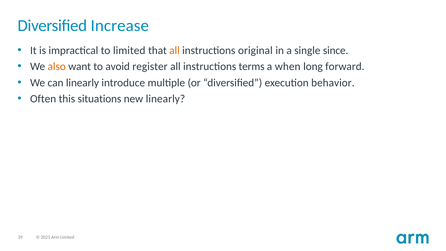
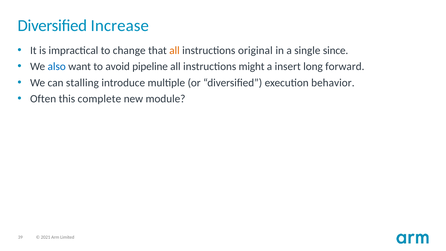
to limited: limited -> change (129, 50)
also colour: orange -> blue (57, 66)
register: register -> pipeline (150, 66)
terms: terms -> might (252, 66)
when: when -> insert (288, 66)
can linearly: linearly -> stalling (82, 83)
situations: situations -> complete (99, 99)
new linearly: linearly -> module (166, 99)
